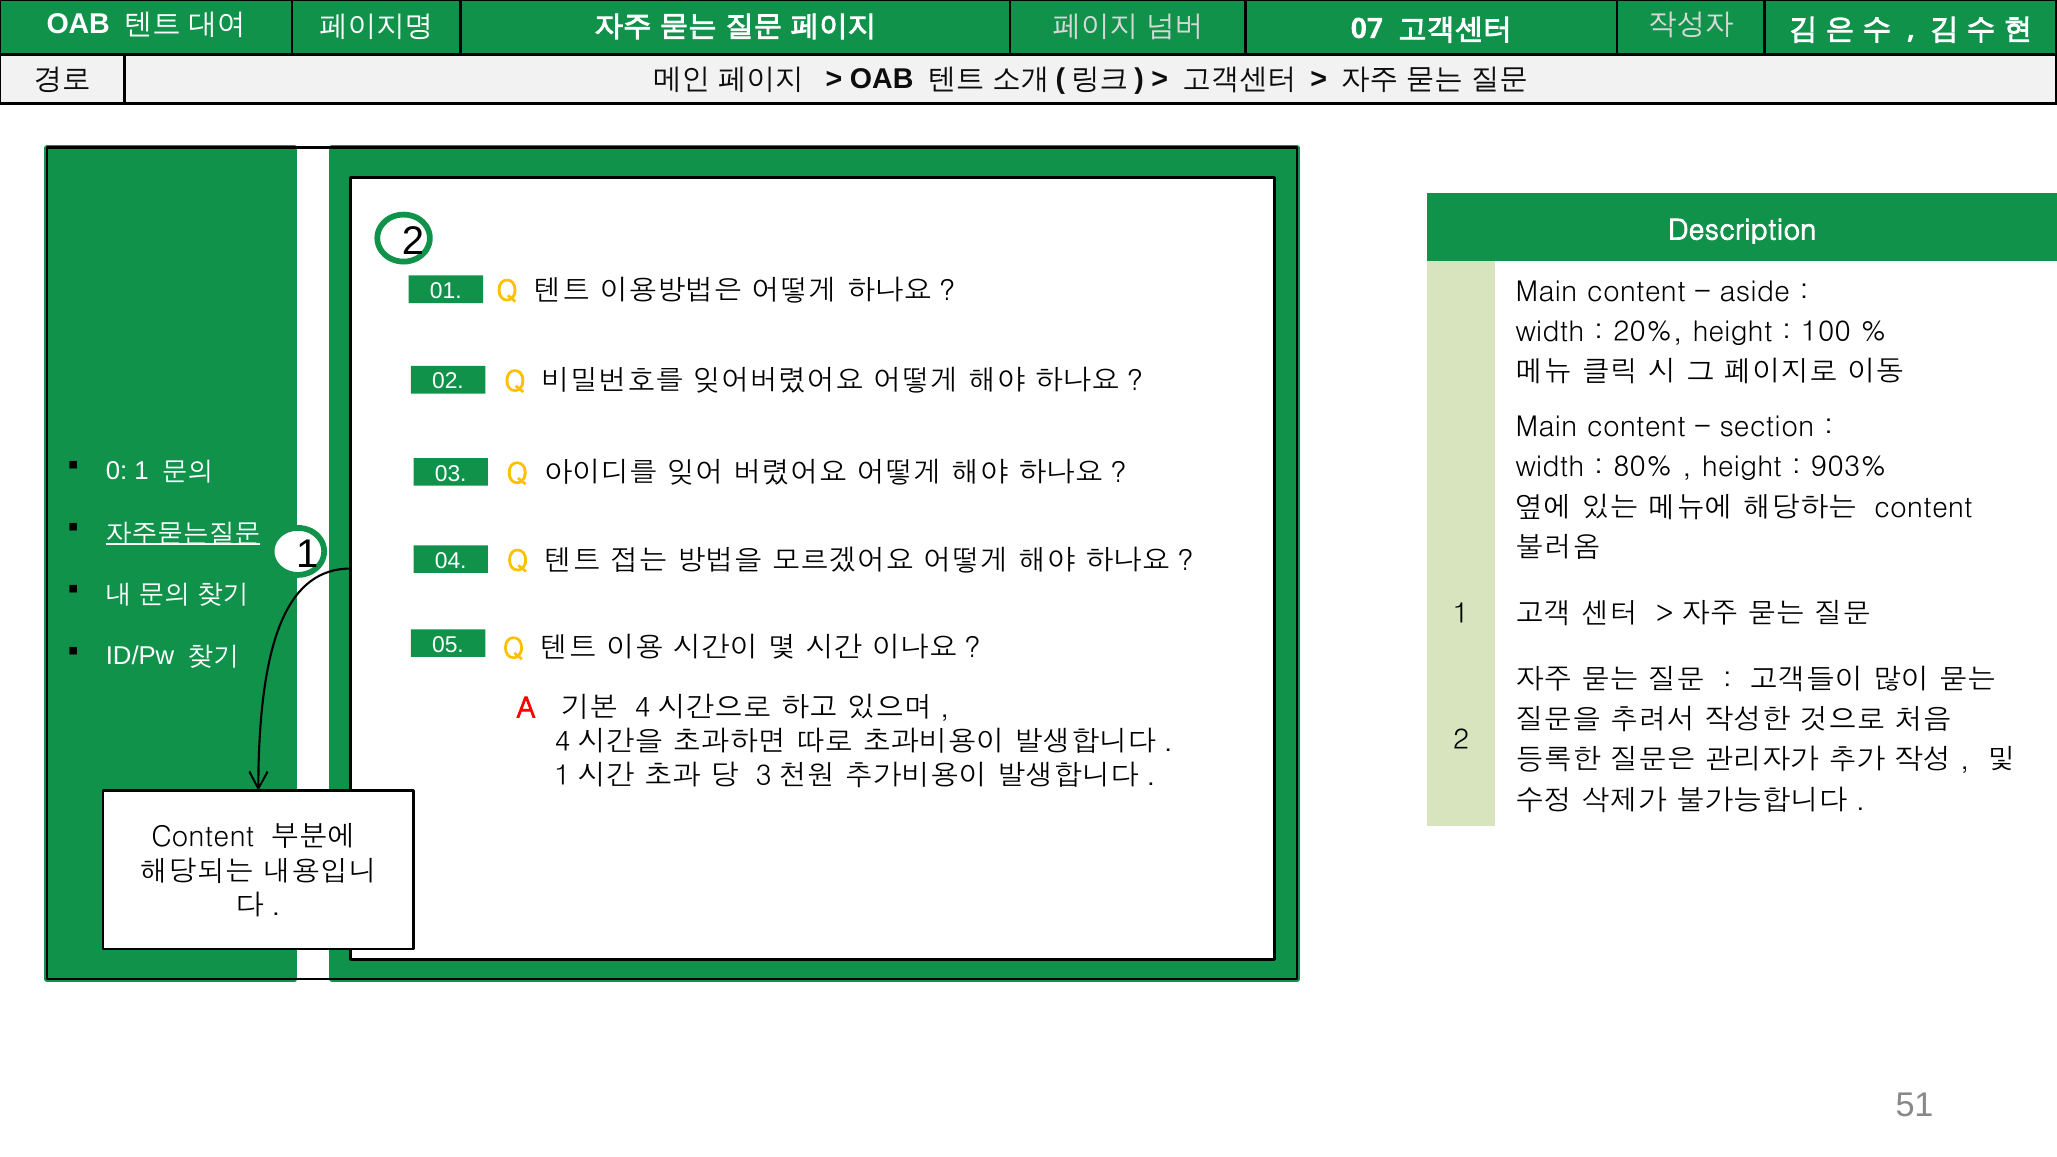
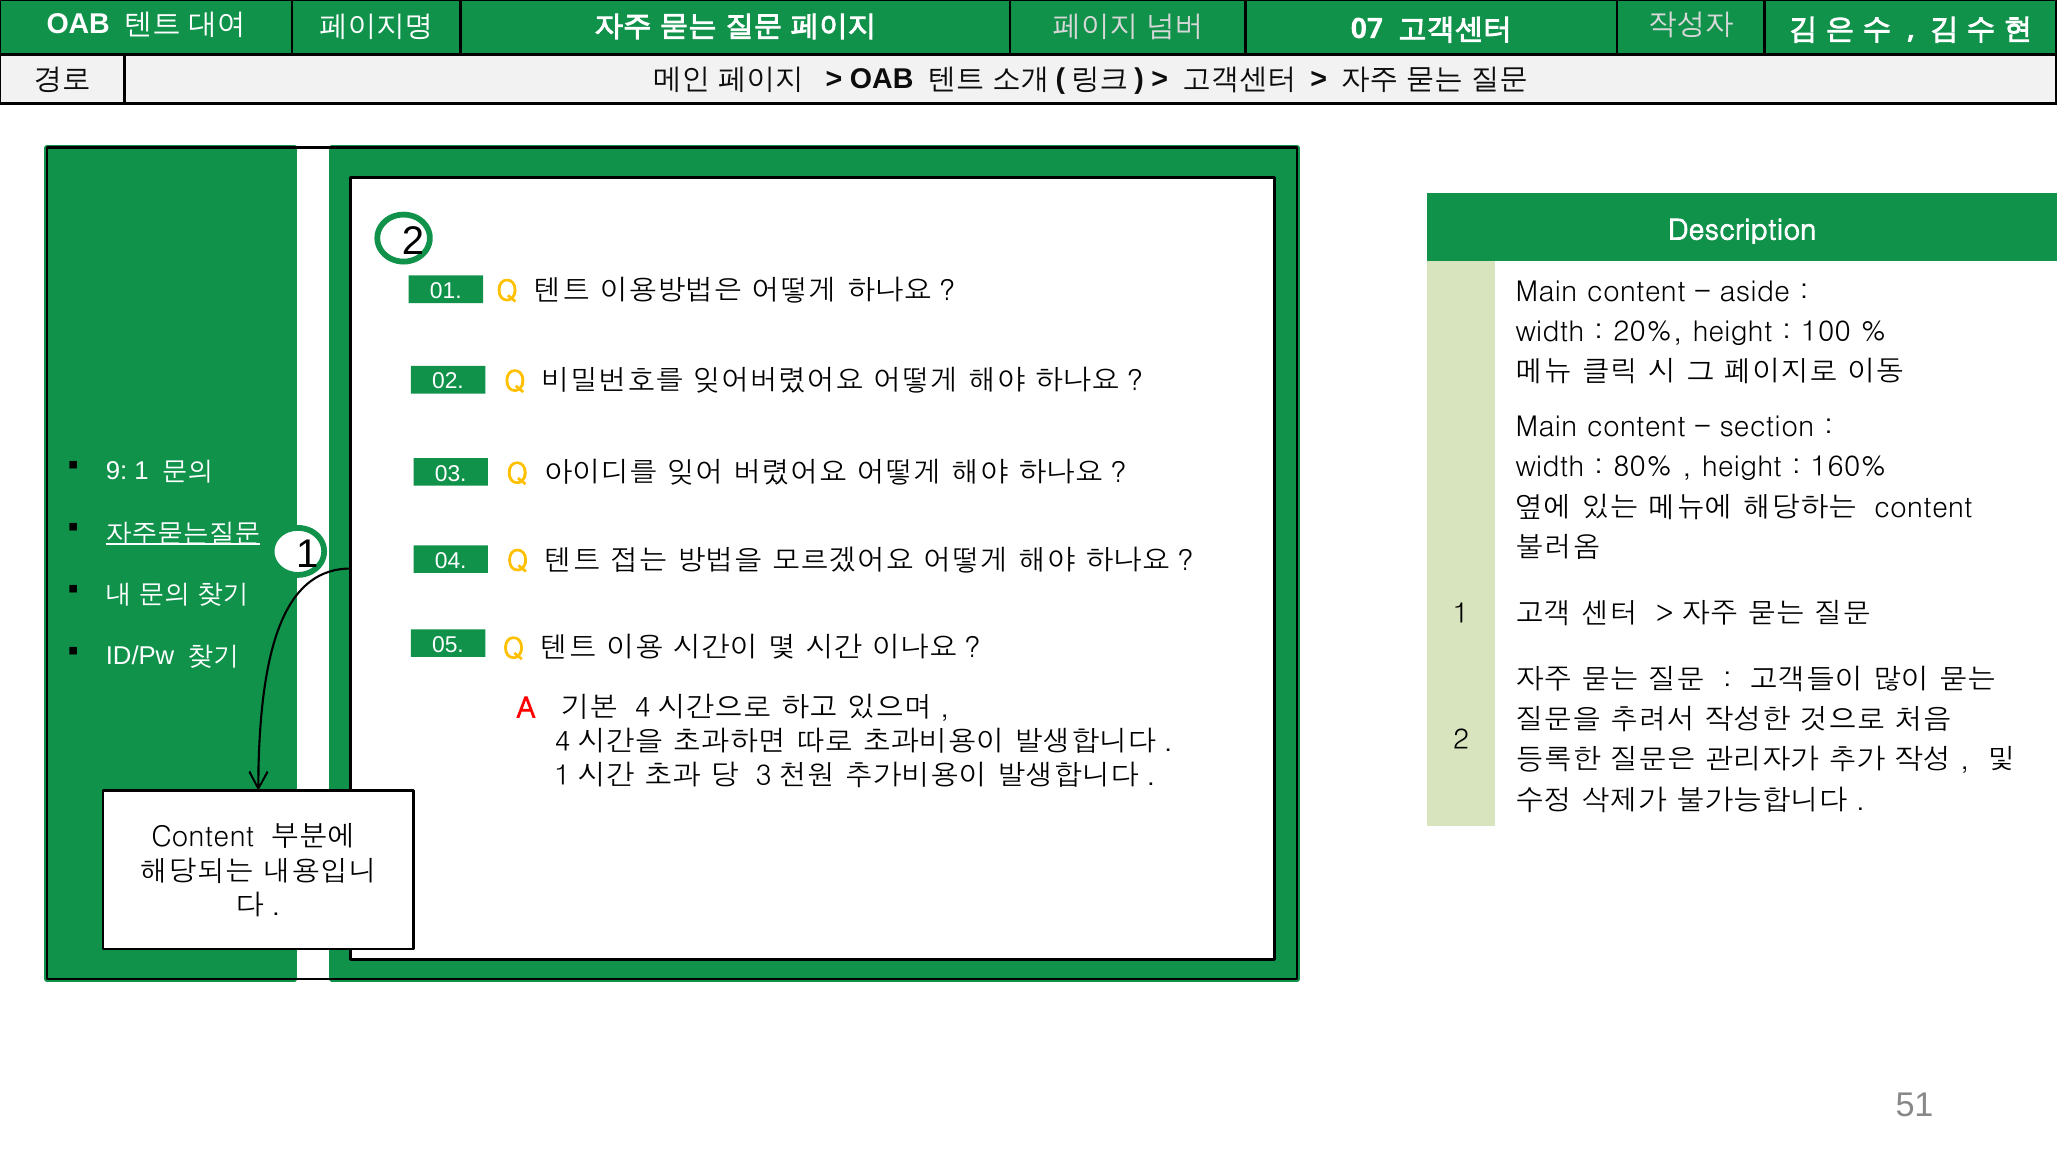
903%: 903% -> 160% (1849, 468)
0: 0 -> 9 (117, 471)
